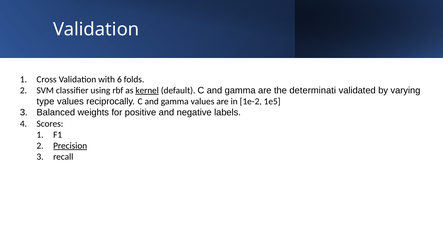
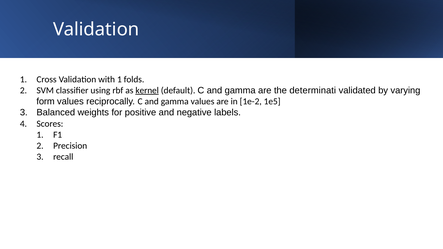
with 6: 6 -> 1 (119, 79)
type: type -> form (46, 102)
Precision underline: present -> none (70, 146)
